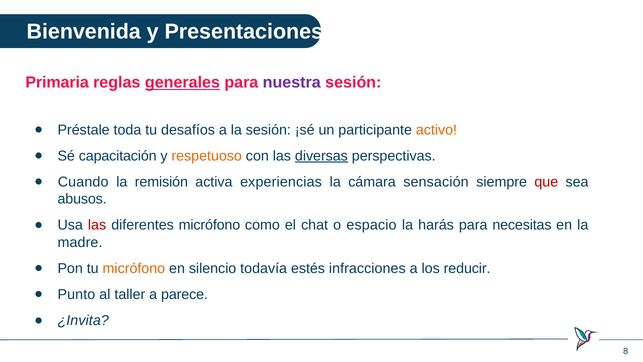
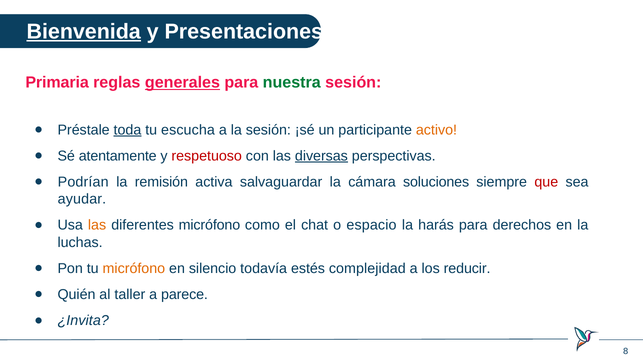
Bienvenida underline: none -> present (84, 31)
nuestra colour: purple -> green (292, 82)
toda underline: none -> present (127, 130)
desafíos: desafíos -> escucha (188, 130)
capacitación: capacitación -> atentamente (118, 156)
respetuoso colour: orange -> red (207, 156)
Cuando: Cuando -> Podrían (83, 182)
experiencias: experiencias -> salvaguardar (281, 182)
sensación: sensación -> soluciones (436, 182)
abusos: abusos -> ayudar (82, 199)
las colour: red -> orange (97, 225)
necesitas: necesitas -> derechos (522, 225)
madre: madre -> luchas (80, 242)
infracciones: infracciones -> complejidad (367, 268)
Punto: Punto -> Quién (77, 294)
